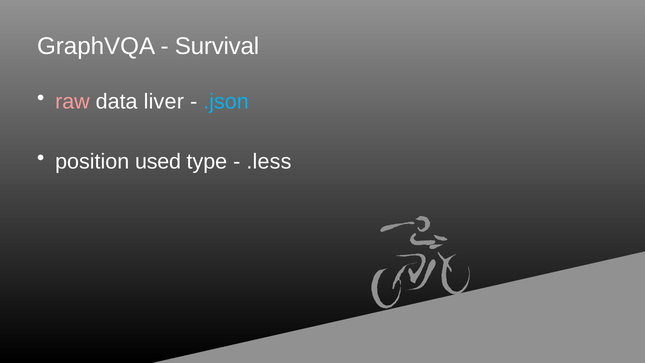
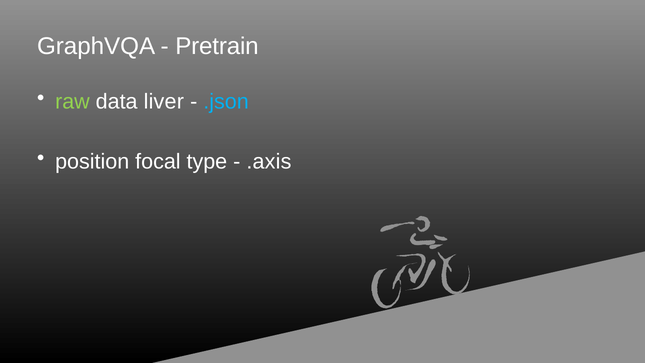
Survival: Survival -> Pretrain (217, 46)
raw colour: pink -> light green (72, 101)
used: used -> focal (158, 162)
.less: .less -> .axis (269, 162)
